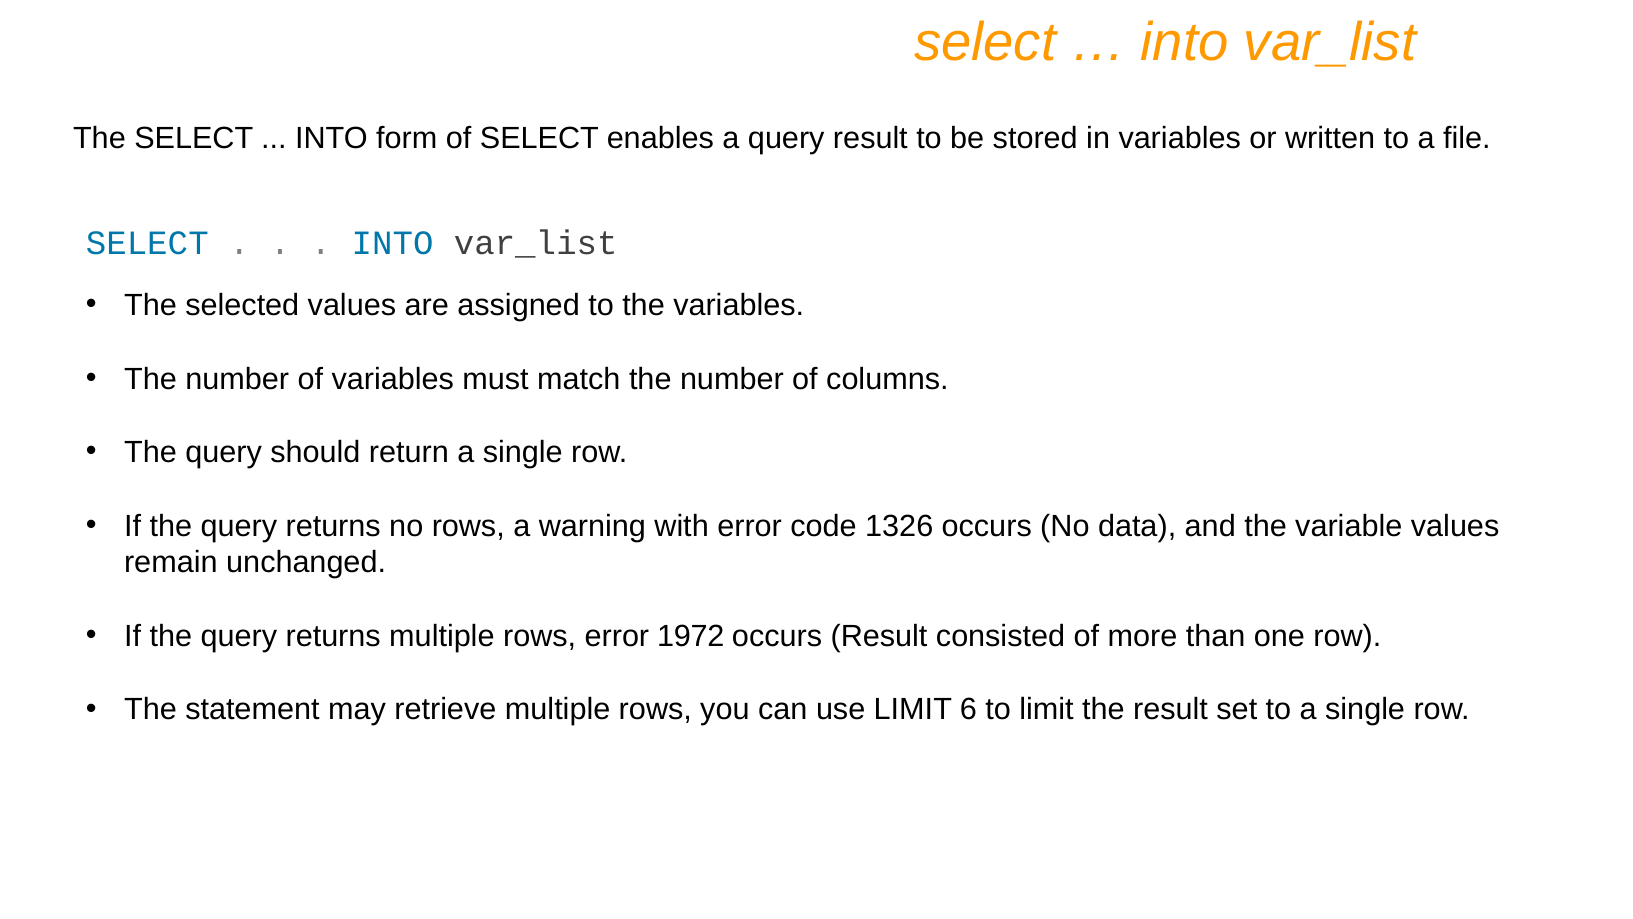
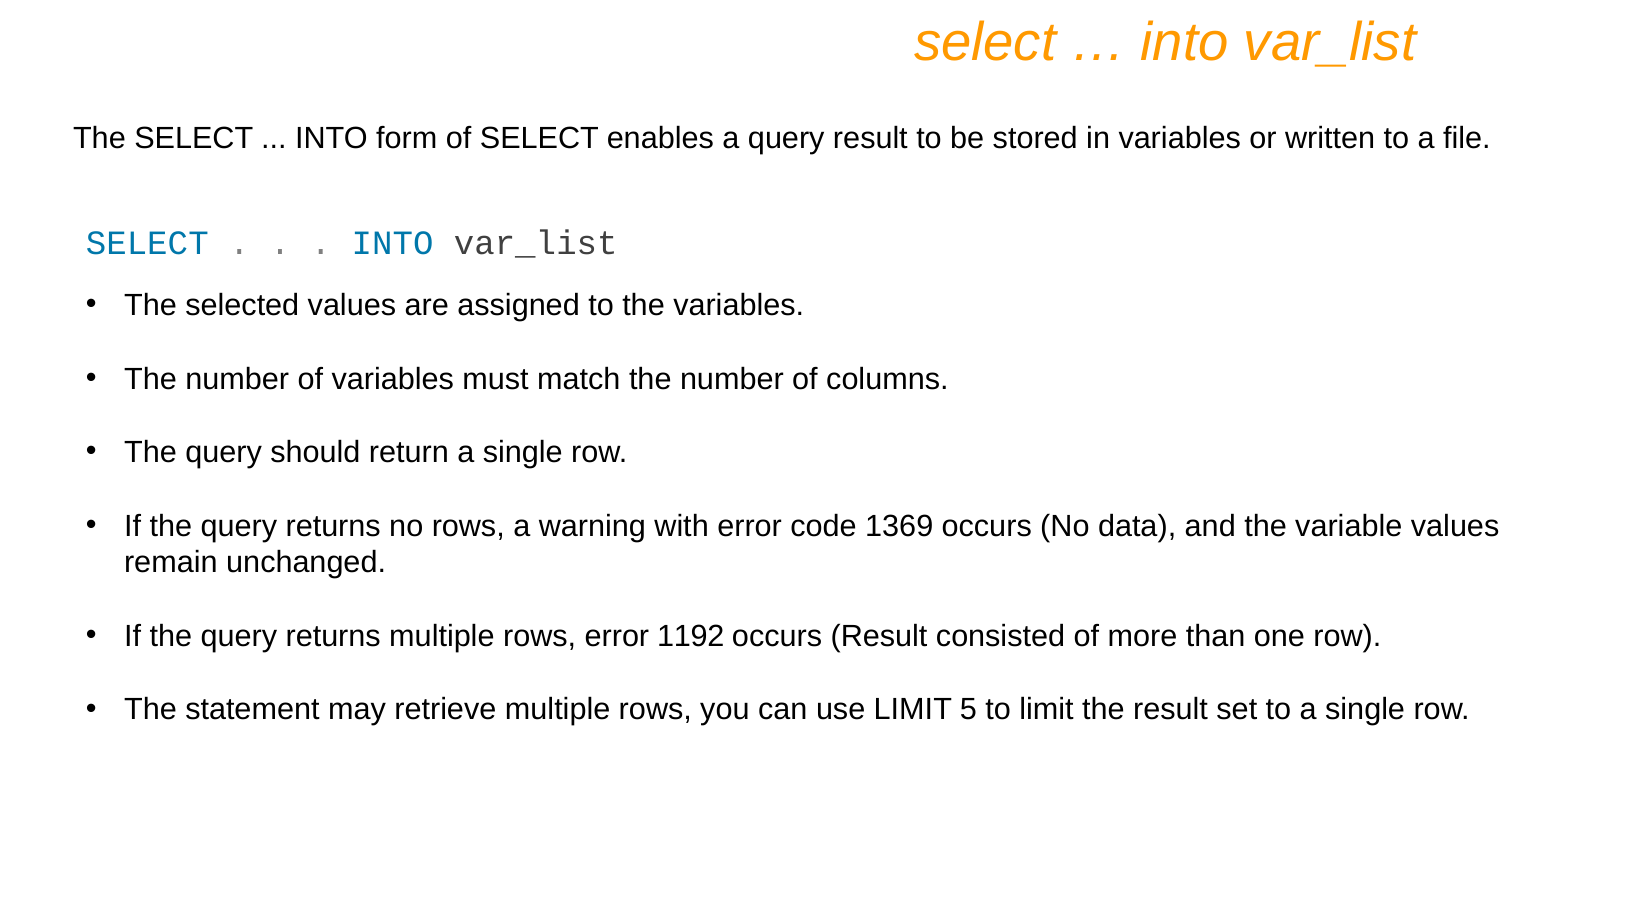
1326: 1326 -> 1369 (899, 526)
1972: 1972 -> 1192 (691, 636)
6: 6 -> 5 (968, 710)
